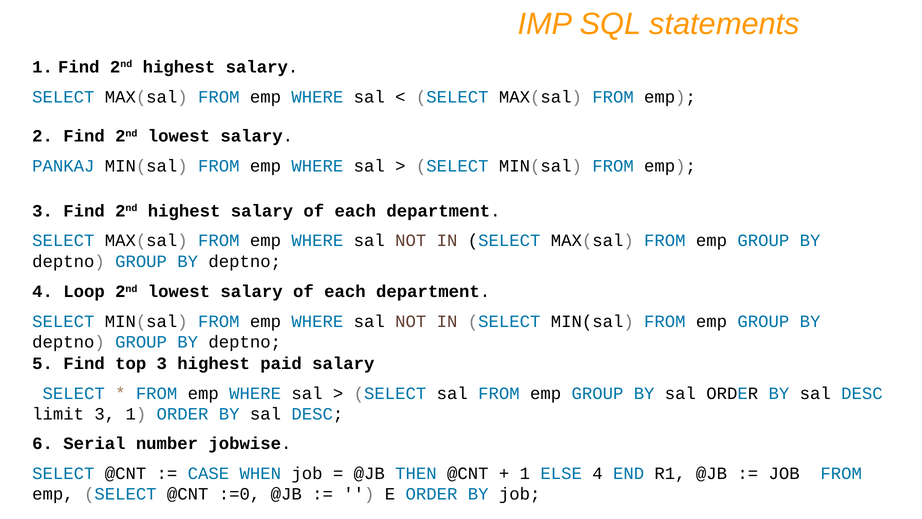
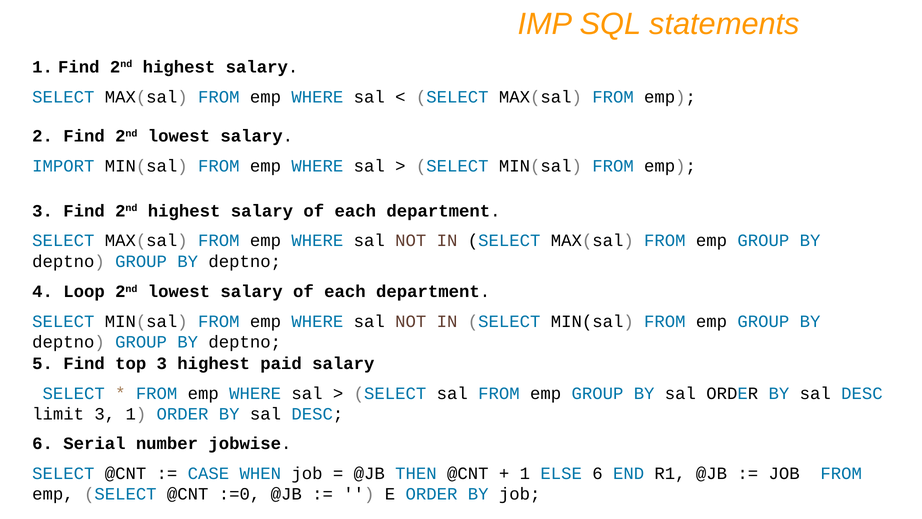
PANKAJ: PANKAJ -> IMPORT (63, 166)
ELSE 4: 4 -> 6 (597, 473)
